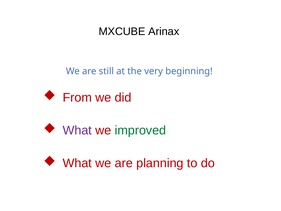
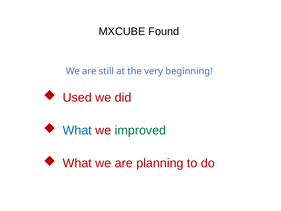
Arinax: Arinax -> Found (164, 32)
From: From -> Used (77, 97)
What colour: purple -> blue (77, 130)
